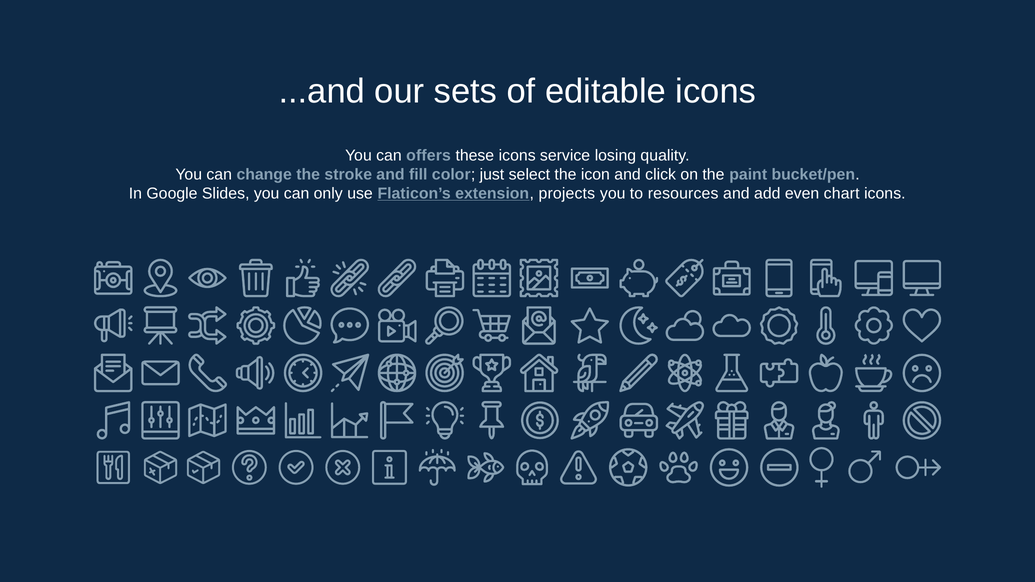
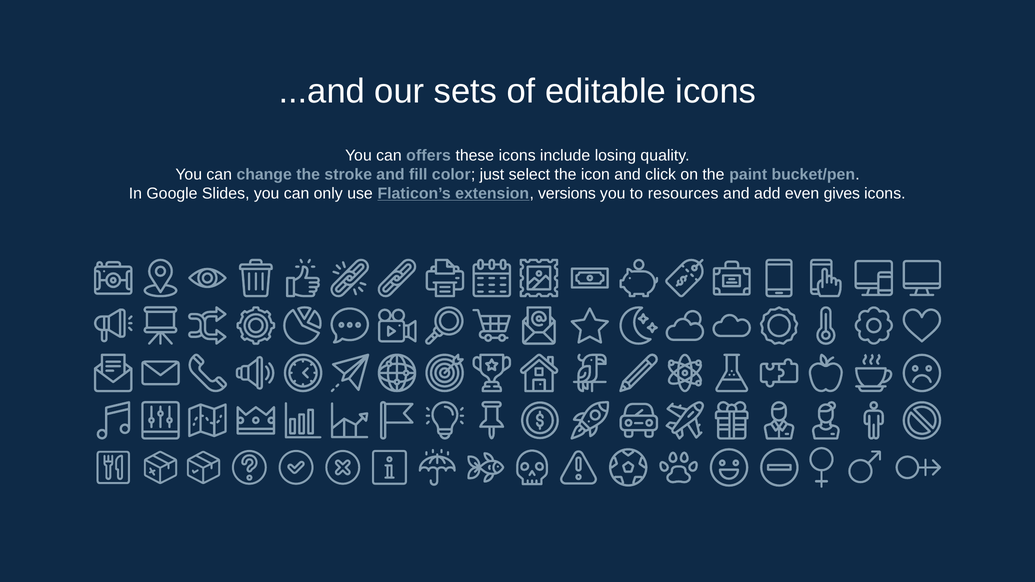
service: service -> include (565, 155)
projects: projects -> versions (567, 193)
chart: chart -> gives (842, 193)
